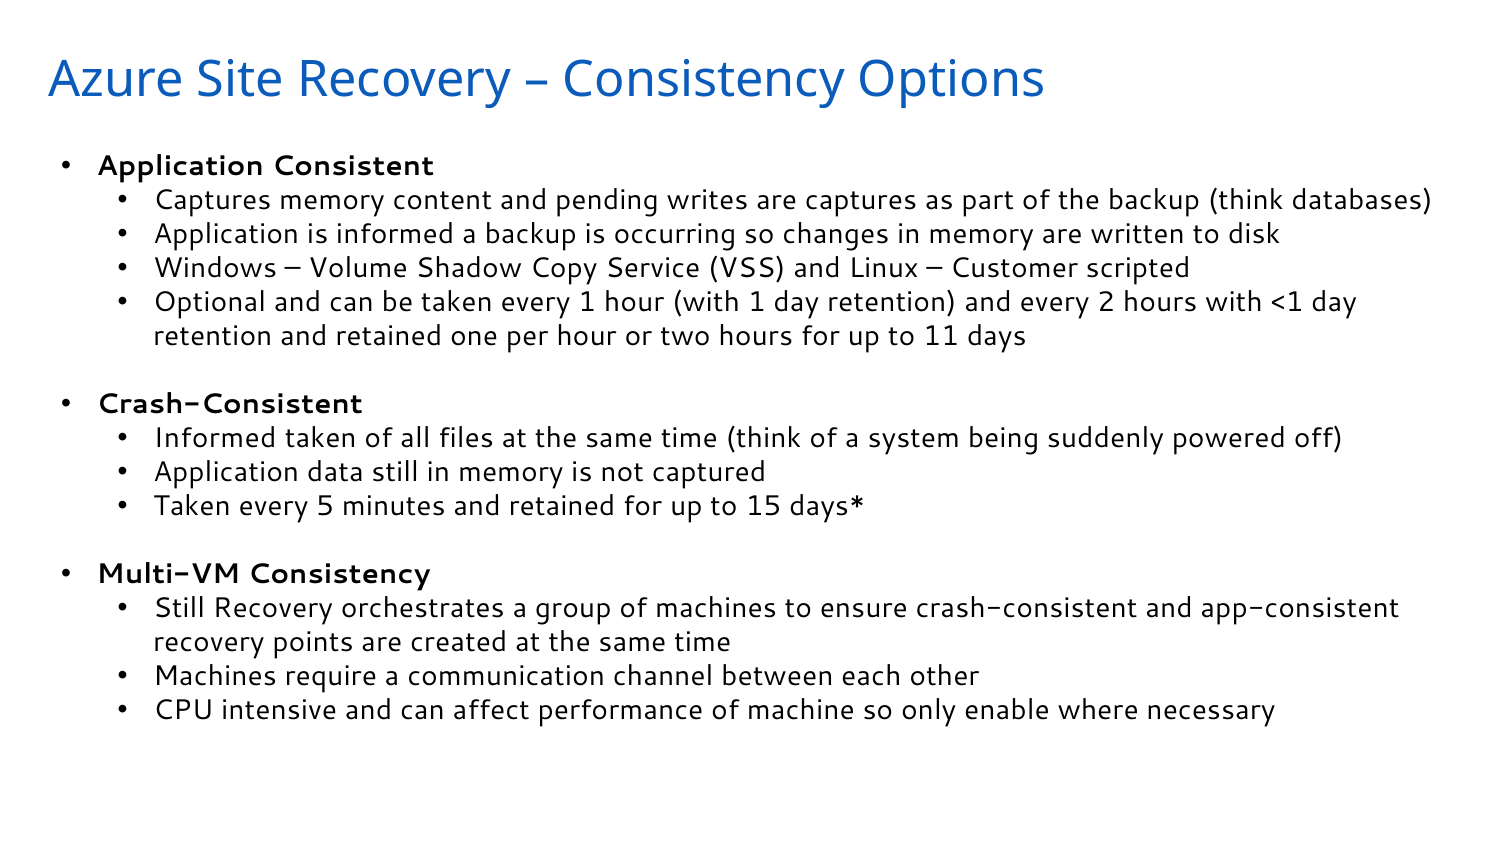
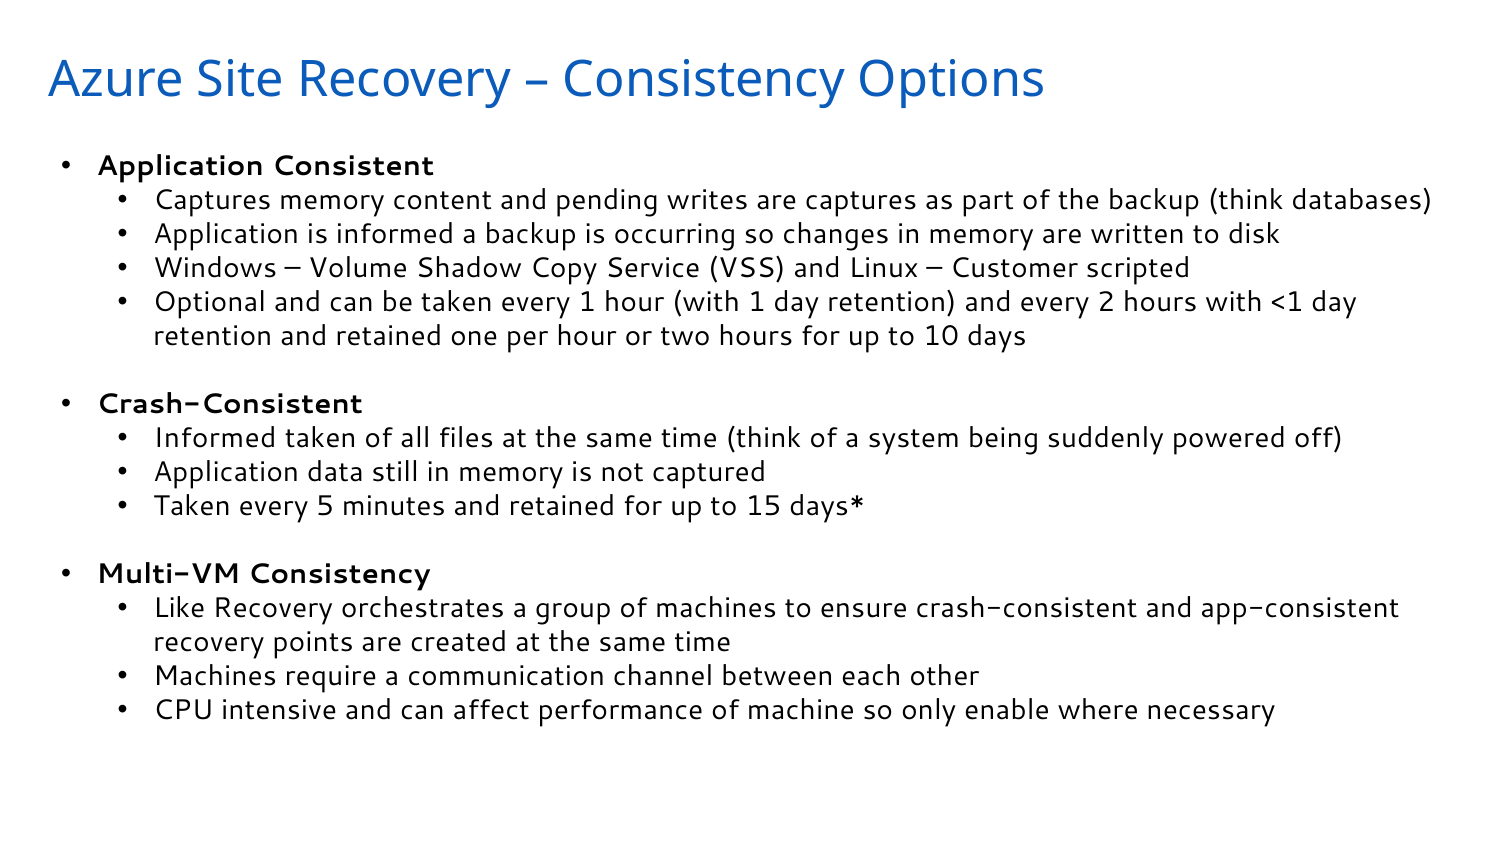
11: 11 -> 10 (941, 336)
Still: Still -> Like (179, 608)
